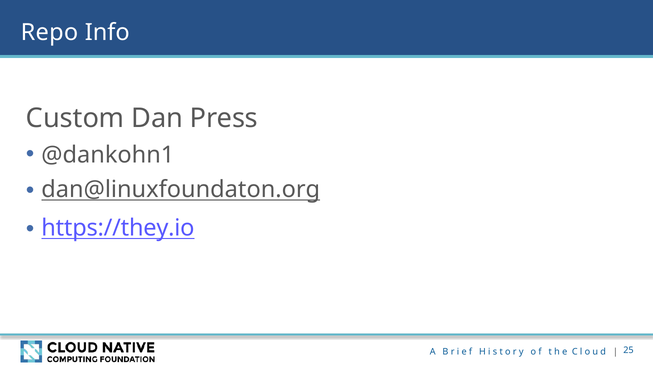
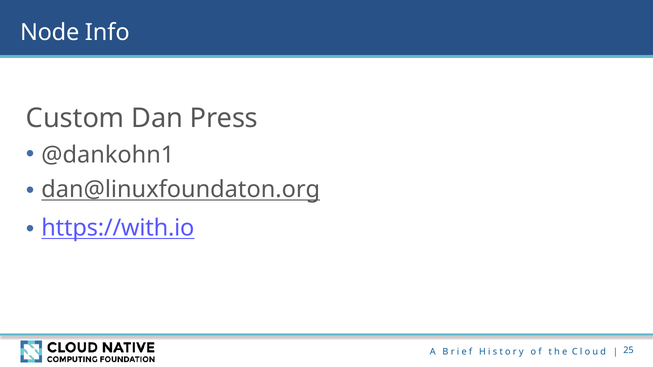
Repo: Repo -> Node (50, 33)
https://they.io: https://they.io -> https://with.io (118, 228)
